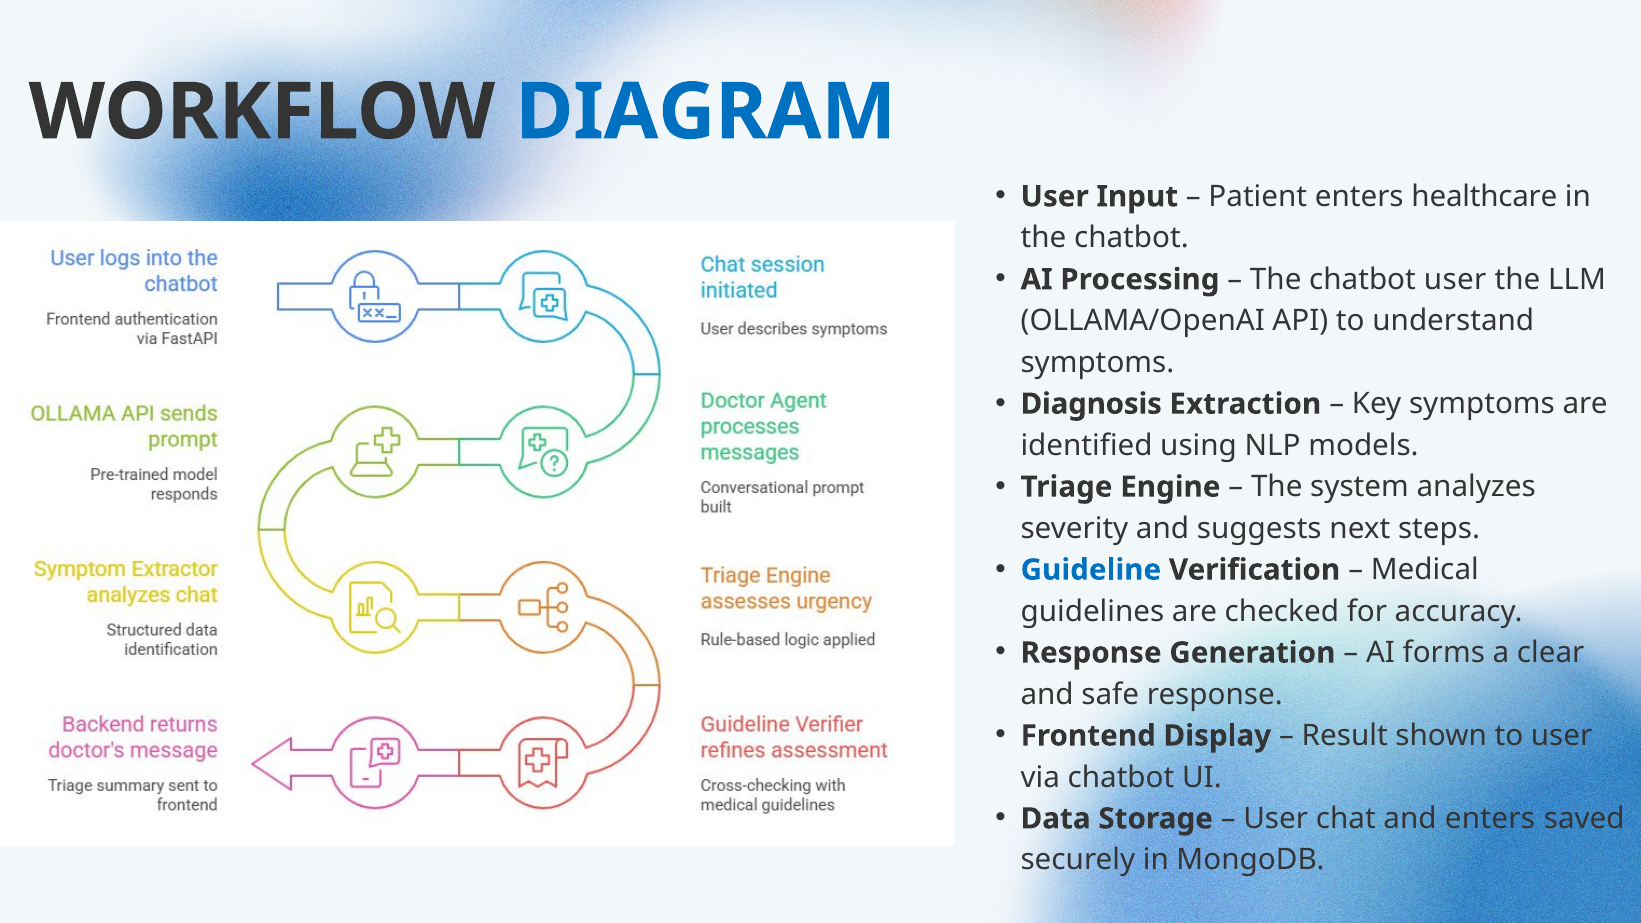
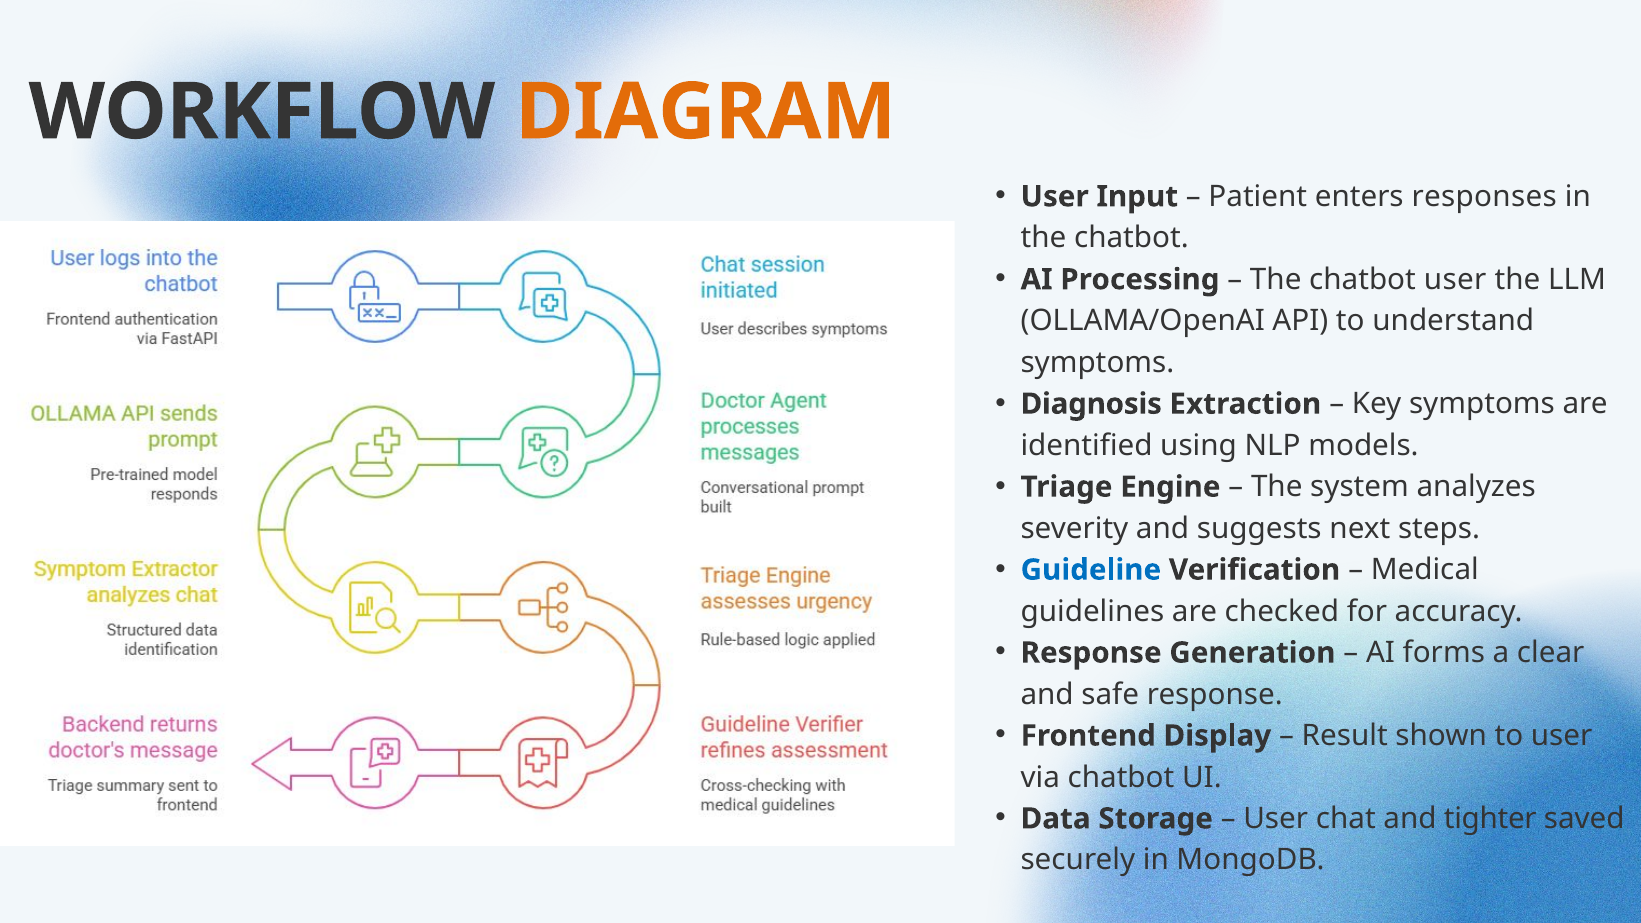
DIAGRAM colour: blue -> orange (706, 112)
healthcare: healthcare -> responses (1484, 197)
and enters: enters -> tighter (1490, 819)
